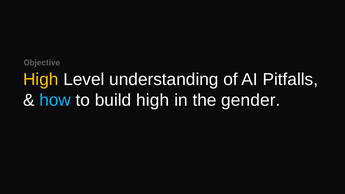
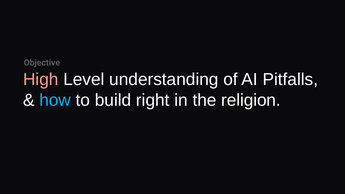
High colour: yellow -> pink (41, 79)
build high: high -> right (153, 100)
gender: gender -> religion (251, 100)
